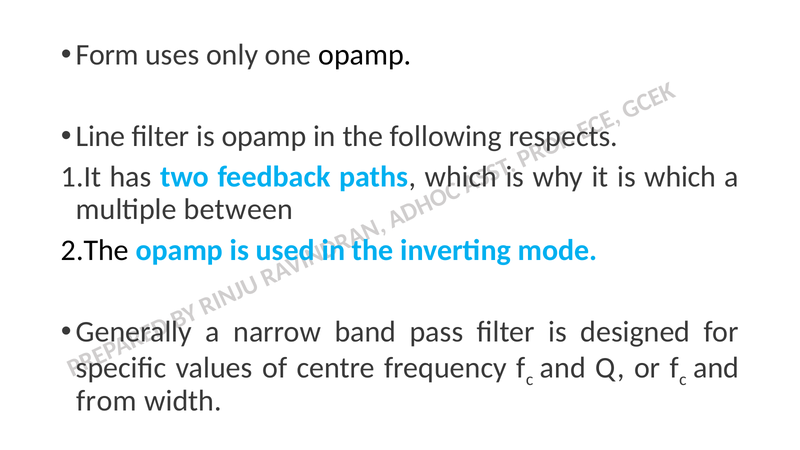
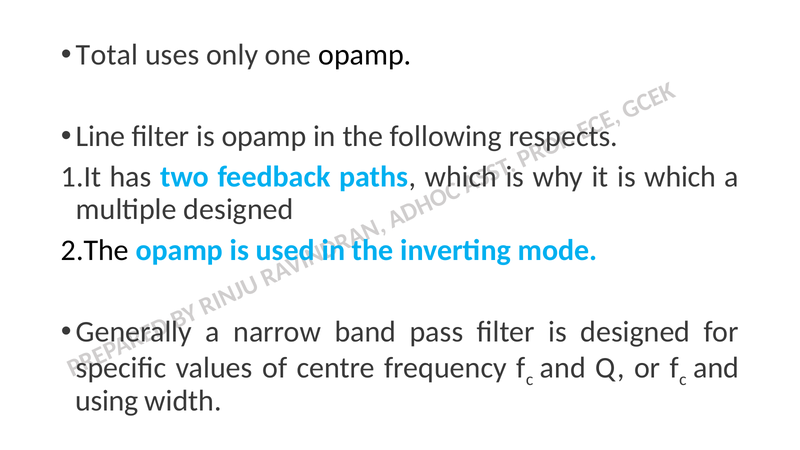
Form: Form -> Total (107, 55)
multiple between: between -> designed (239, 209)
from: from -> using (107, 401)
